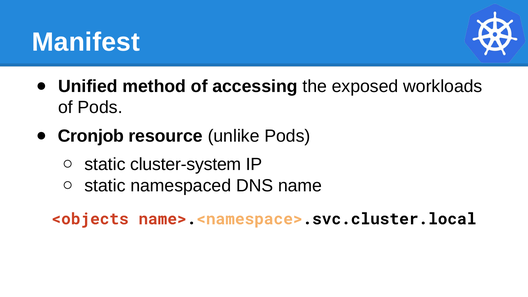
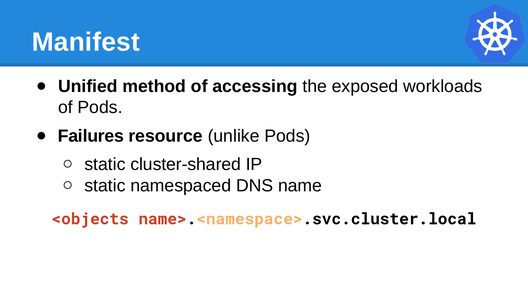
Cronjob: Cronjob -> Failures (91, 136)
cluster-system: cluster-system -> cluster-shared (186, 164)
